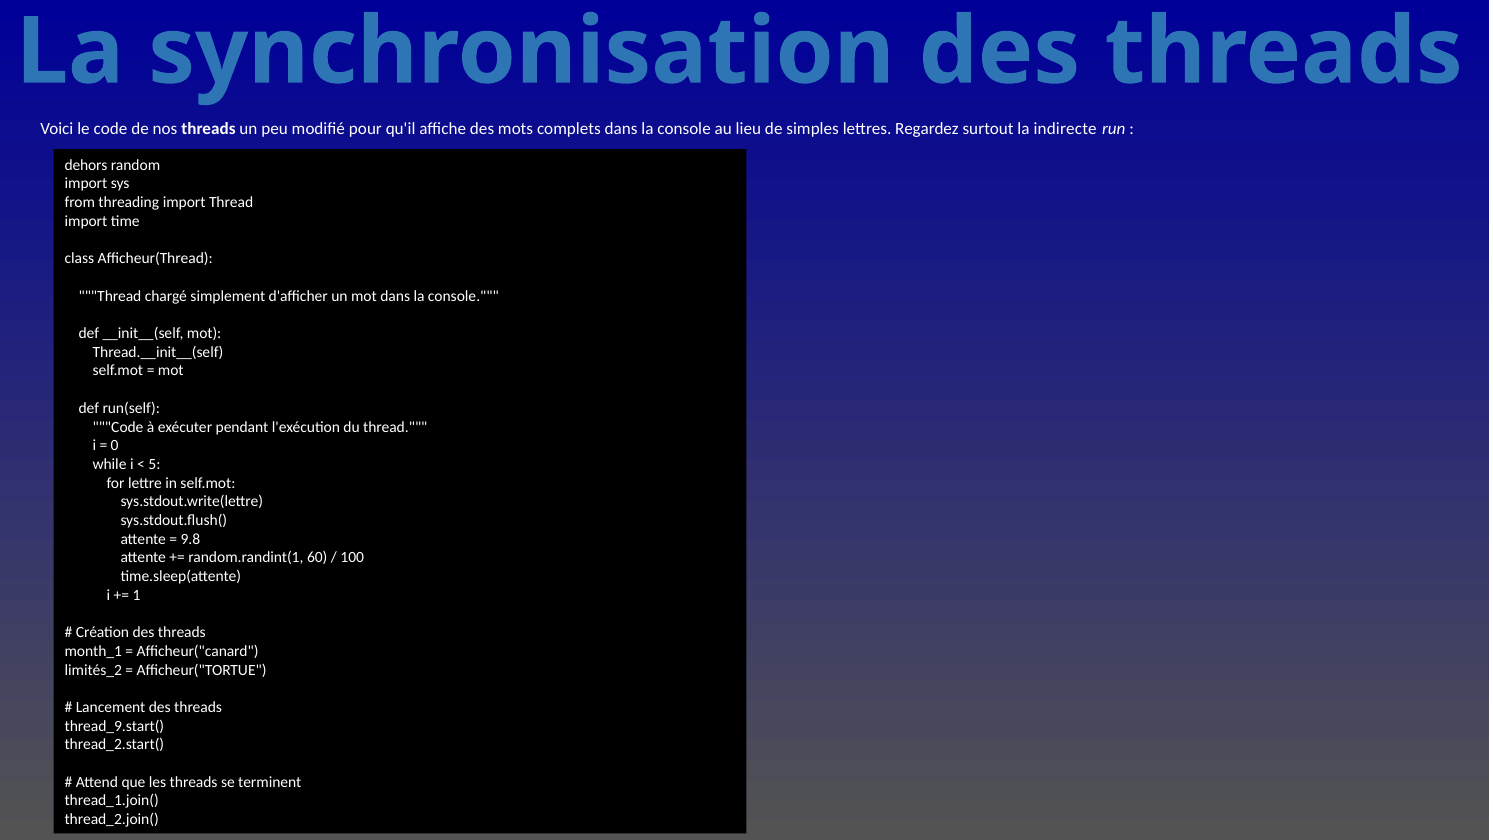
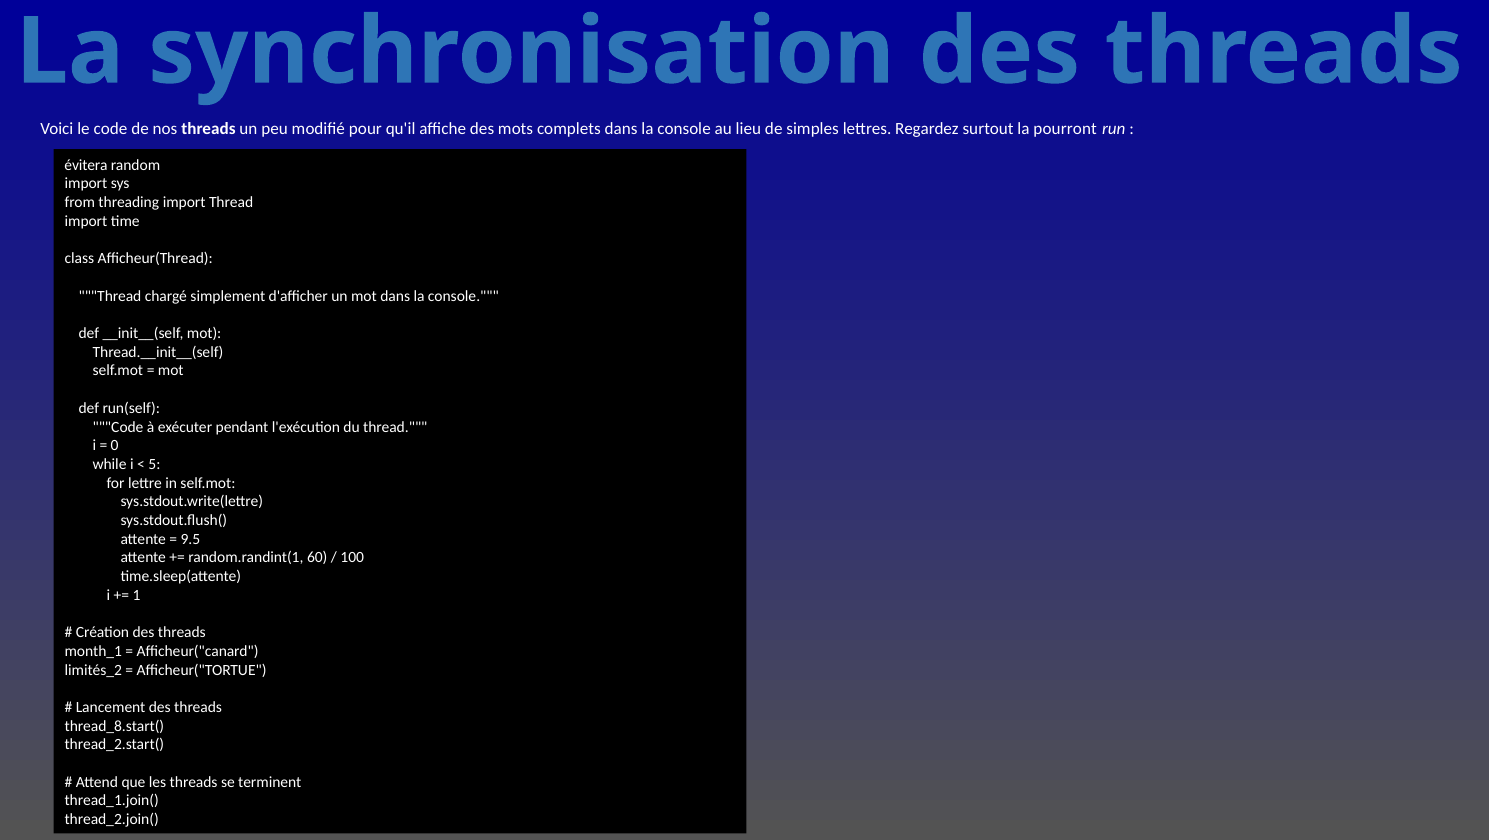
indirecte: indirecte -> pourront (1065, 129)
dehors: dehors -> évitera (86, 165)
9.8: 9.8 -> 9.5 (190, 539)
thread_9.start(: thread_9.start( -> thread_8.start( (114, 726)
